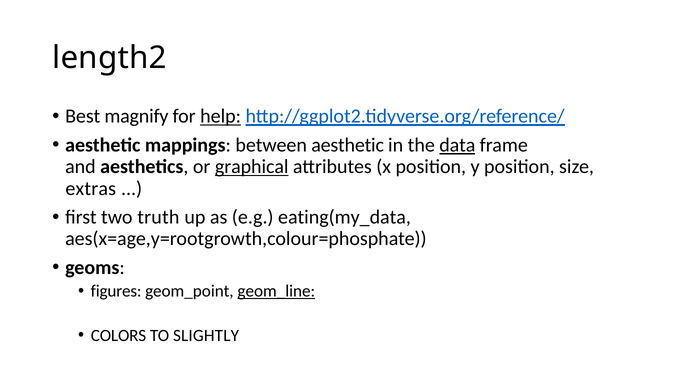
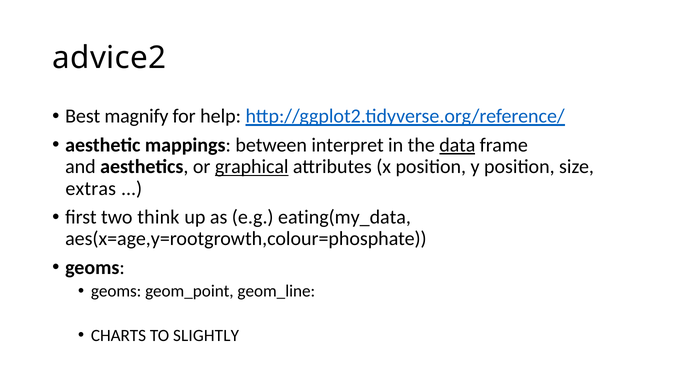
length2: length2 -> advice2 (109, 58)
help underline: present -> none (221, 116)
between aesthetic: aesthetic -> interpret (348, 145)
truth: truth -> think (158, 217)
figures: figures -> geoms (116, 291)
geom_line underline: present -> none (276, 291)
COLORS: COLORS -> CHARTS (118, 335)
